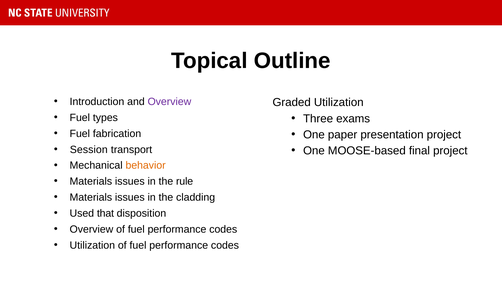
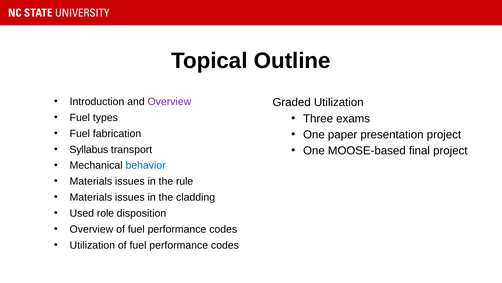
Session: Session -> Syllabus (89, 149)
behavior colour: orange -> blue (146, 165)
that: that -> role (105, 213)
